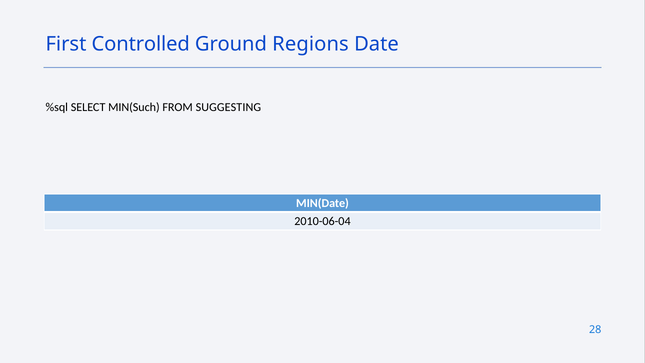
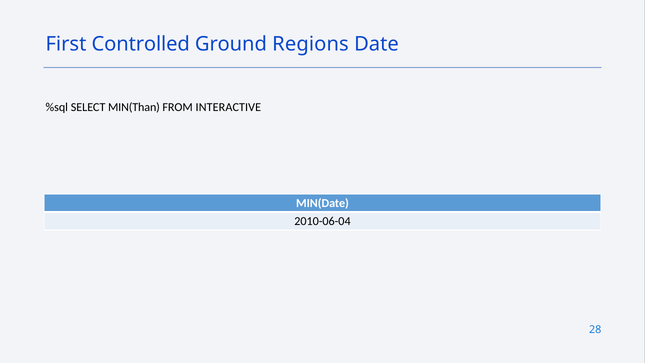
MIN(Such: MIN(Such -> MIN(Than (134, 107)
SUGGESTING: SUGGESTING -> INTERACTIVE (228, 107)
